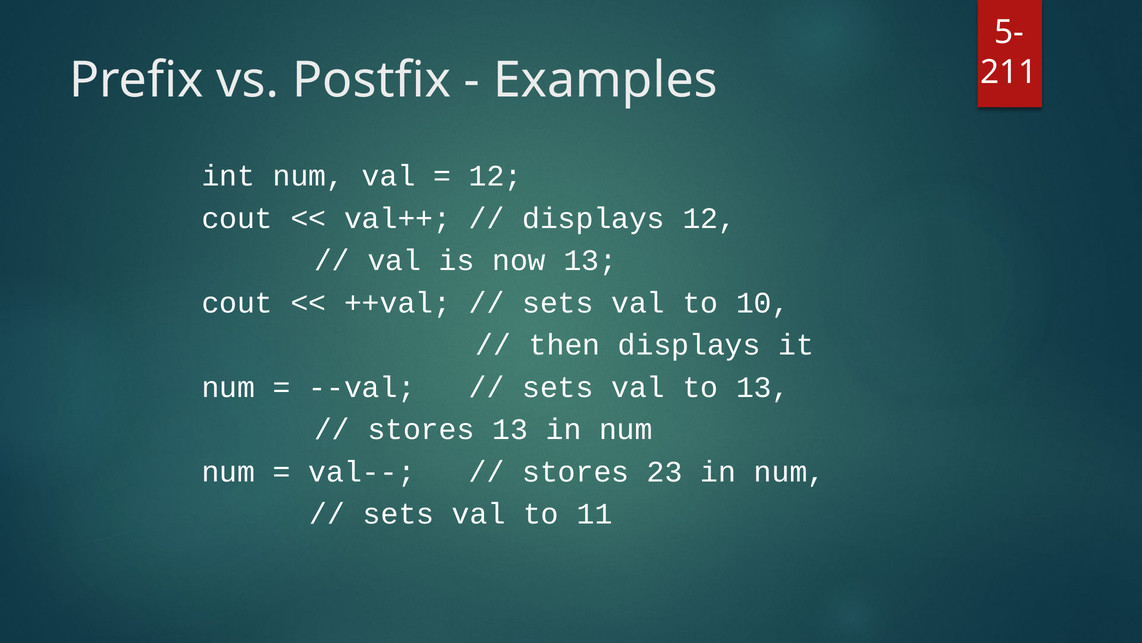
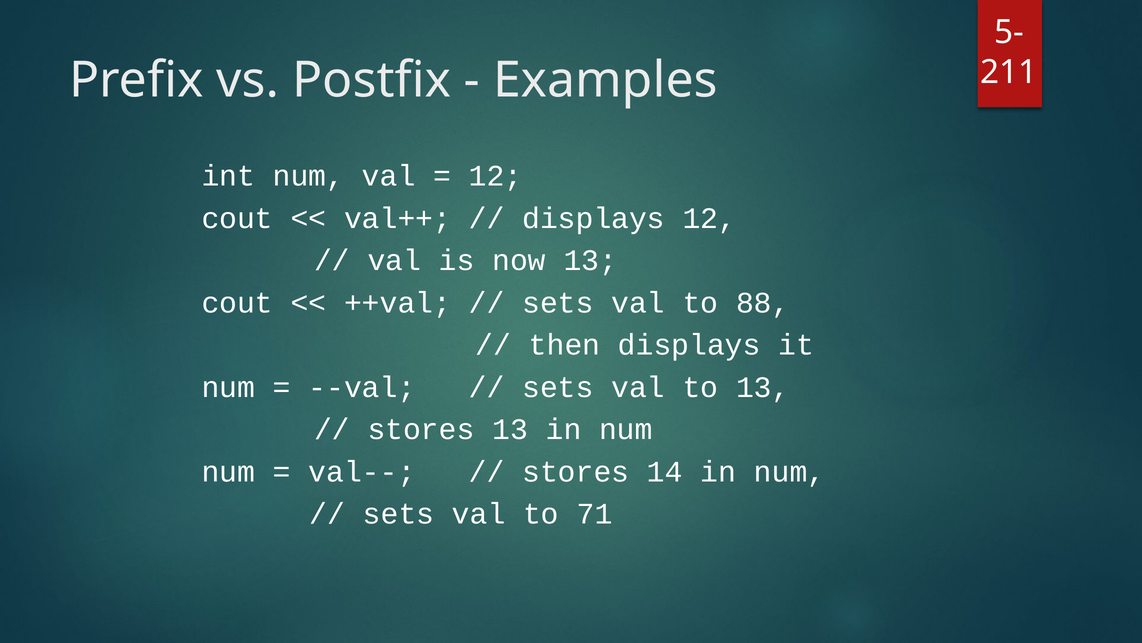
10: 10 -> 88 (763, 302)
23: 23 -> 14 (665, 471)
11: 11 -> 71 (595, 513)
